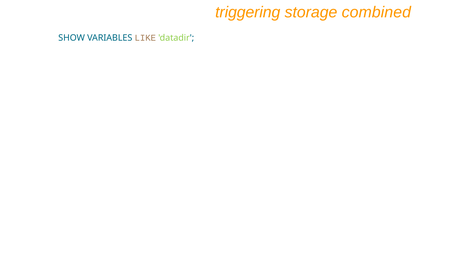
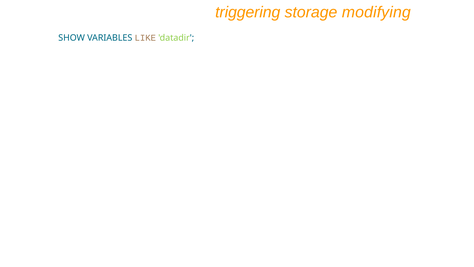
combined: combined -> modifying (376, 12)
